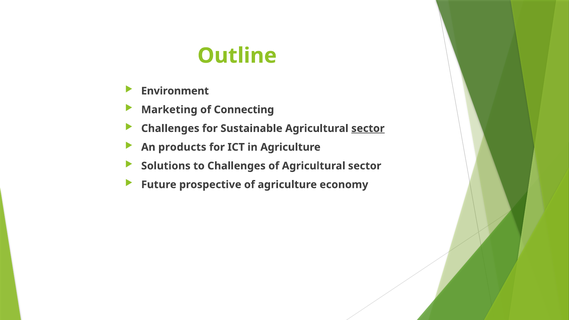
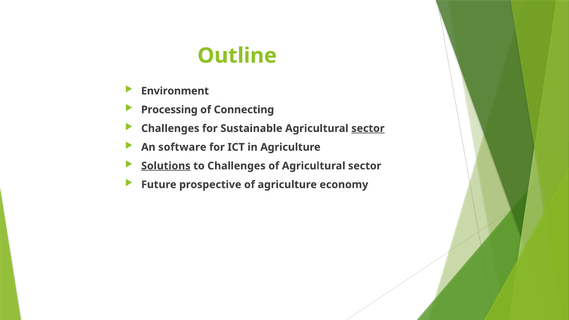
Marketing: Marketing -> Processing (169, 110)
products: products -> software (182, 147)
Solutions underline: none -> present (166, 166)
